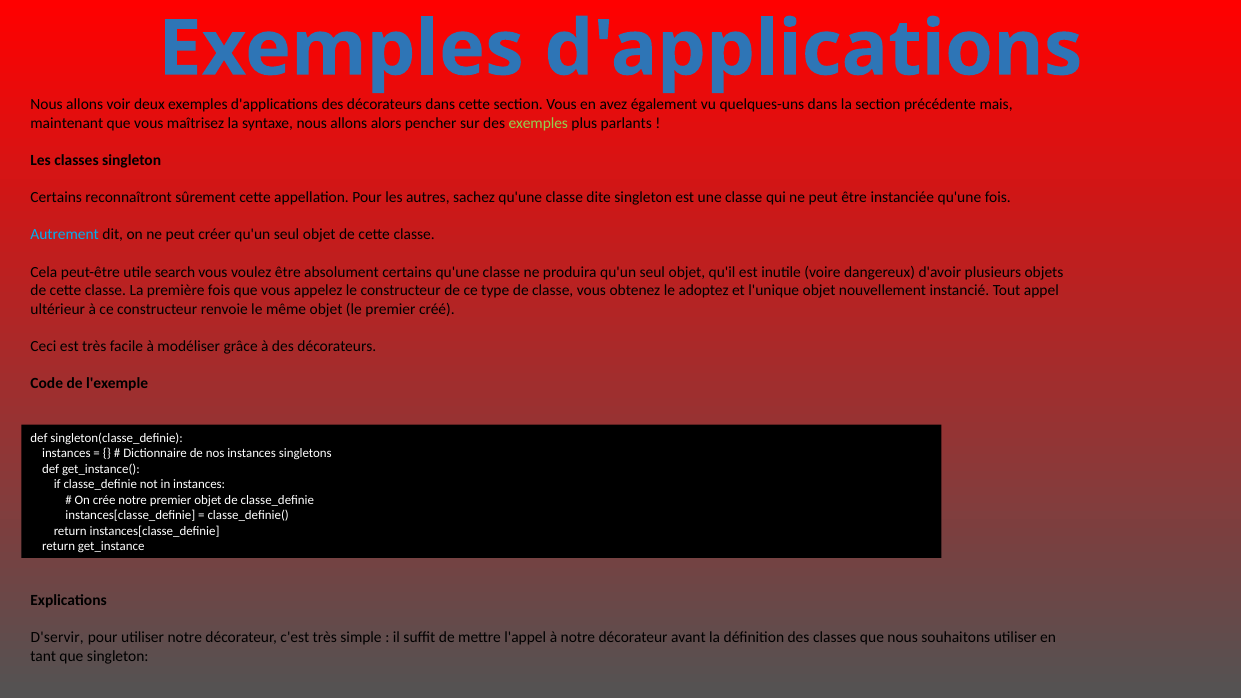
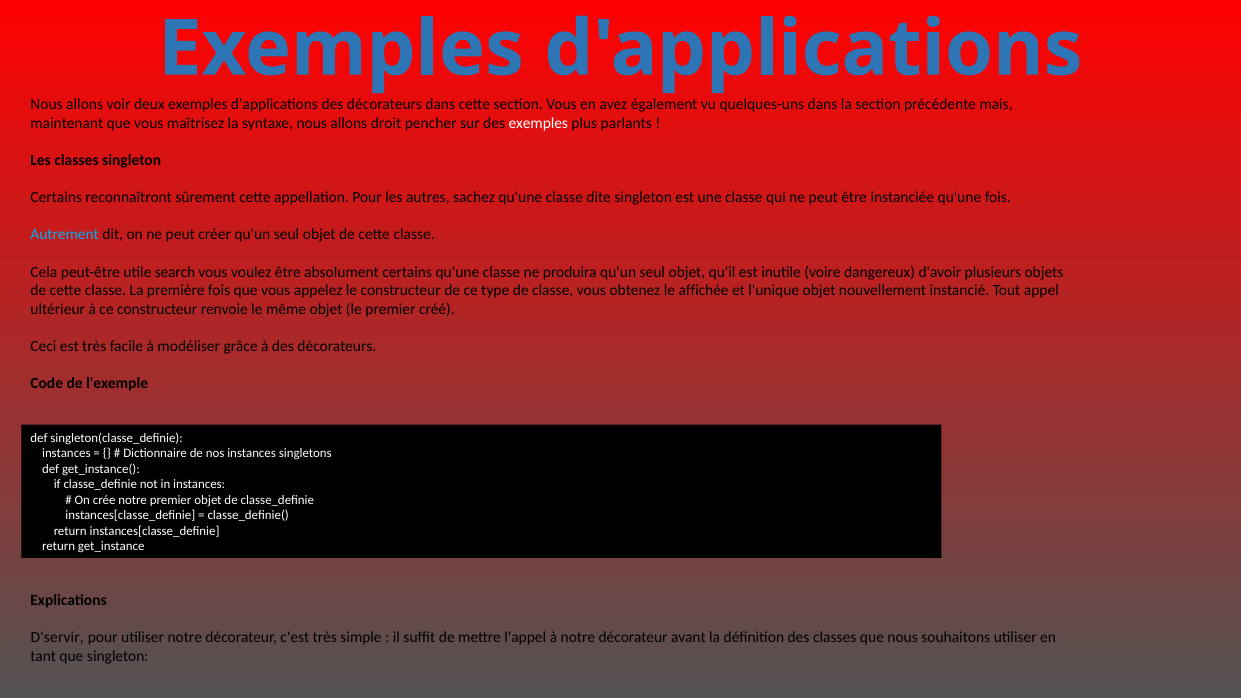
alors: alors -> droit (386, 123)
exemples colour: light green -> white (538, 123)
adoptez: adoptez -> affichée (704, 291)
